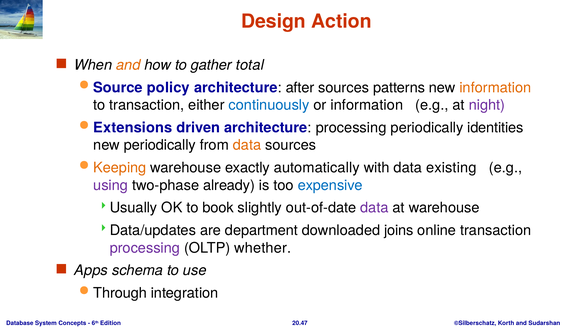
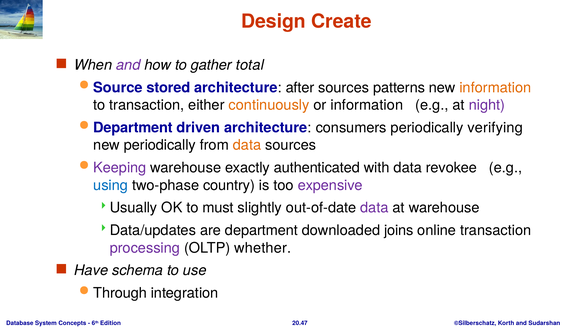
Action: Action -> Create (341, 22)
and colour: orange -> purple (128, 65)
policy: policy -> stored (168, 88)
continuously colour: blue -> orange (269, 105)
Extensions: Extensions -> Department (133, 128)
architecture processing: processing -> consumers (351, 128)
identities: identities -> verifying (495, 128)
Keeping colour: orange -> purple (120, 168)
automatically: automatically -> authenticated (317, 168)
existing: existing -> revokee (451, 168)
using colour: purple -> blue (111, 185)
already: already -> country (229, 185)
expensive colour: blue -> purple (330, 185)
book: book -> must (218, 208)
Apps: Apps -> Have (91, 270)
